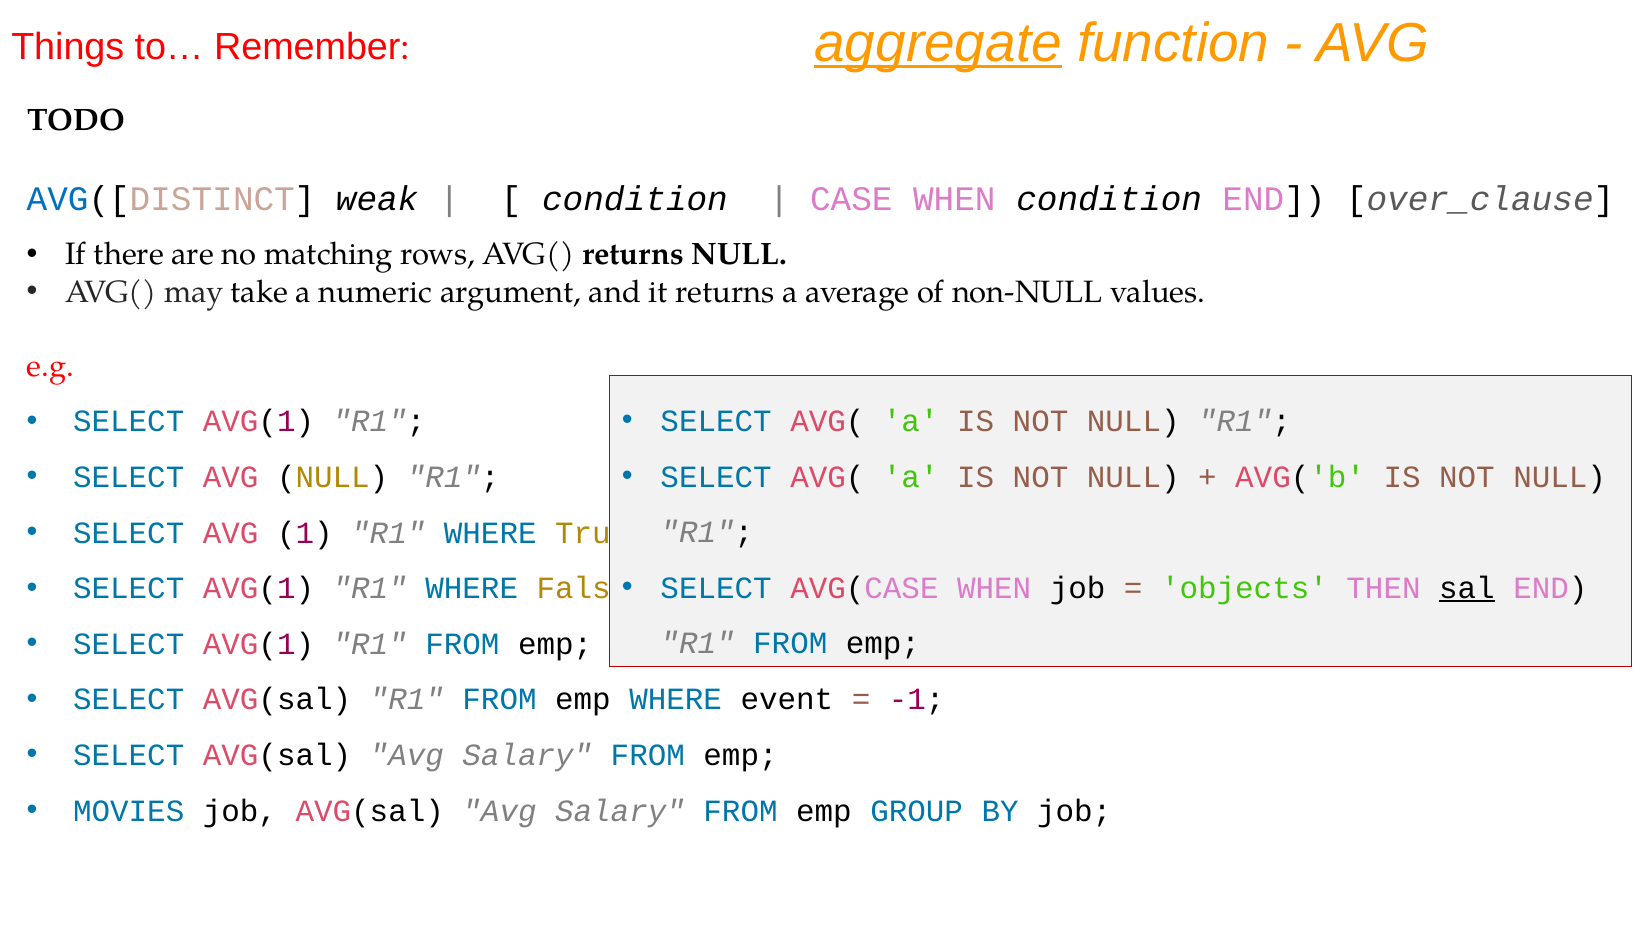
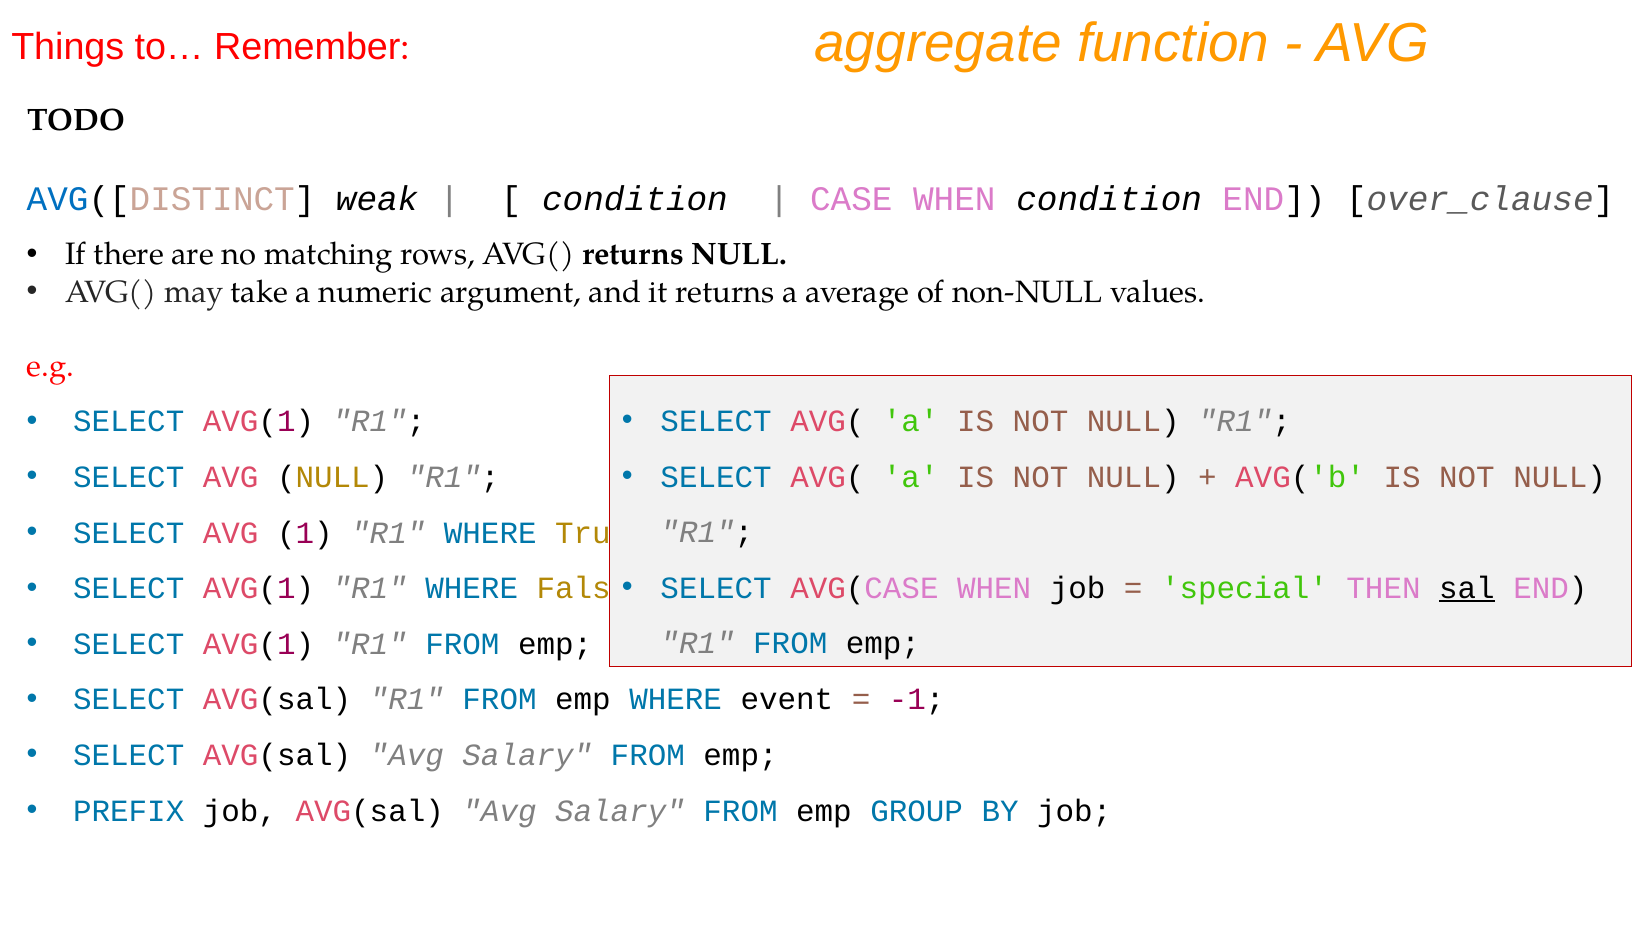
aggregate underline: present -> none (938, 43)
objects: objects -> special (1244, 588)
MOVIES: MOVIES -> PREFIX (129, 811)
